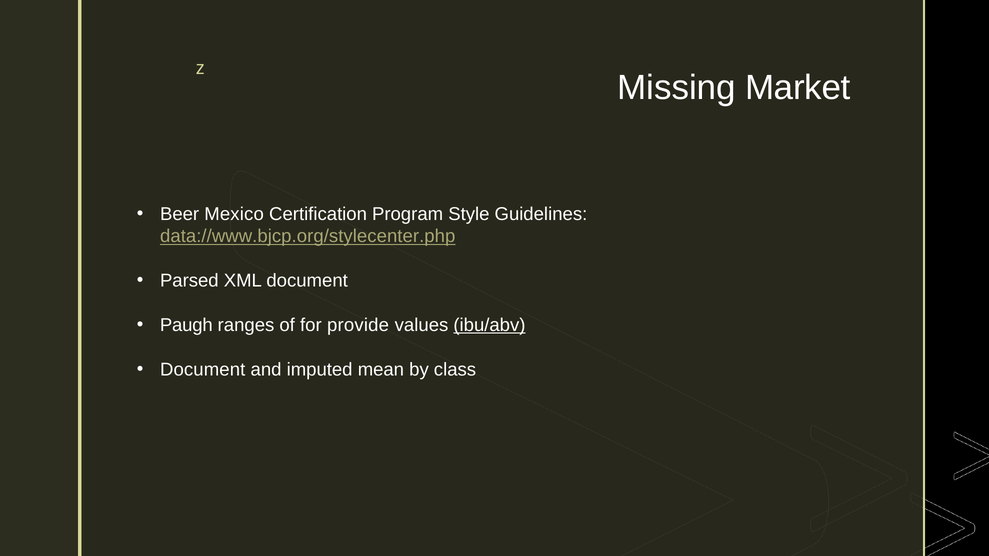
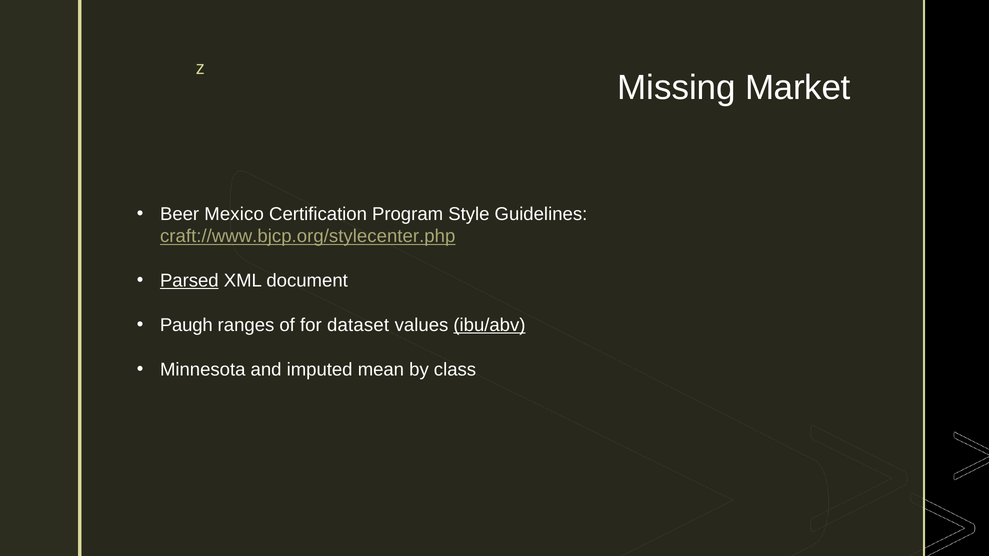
data://www.bjcp.org/stylecenter.php: data://www.bjcp.org/stylecenter.php -> craft://www.bjcp.org/stylecenter.php (308, 236)
Parsed underline: none -> present (189, 281)
provide: provide -> dataset (358, 325)
Document: Document -> Minnesota (203, 370)
